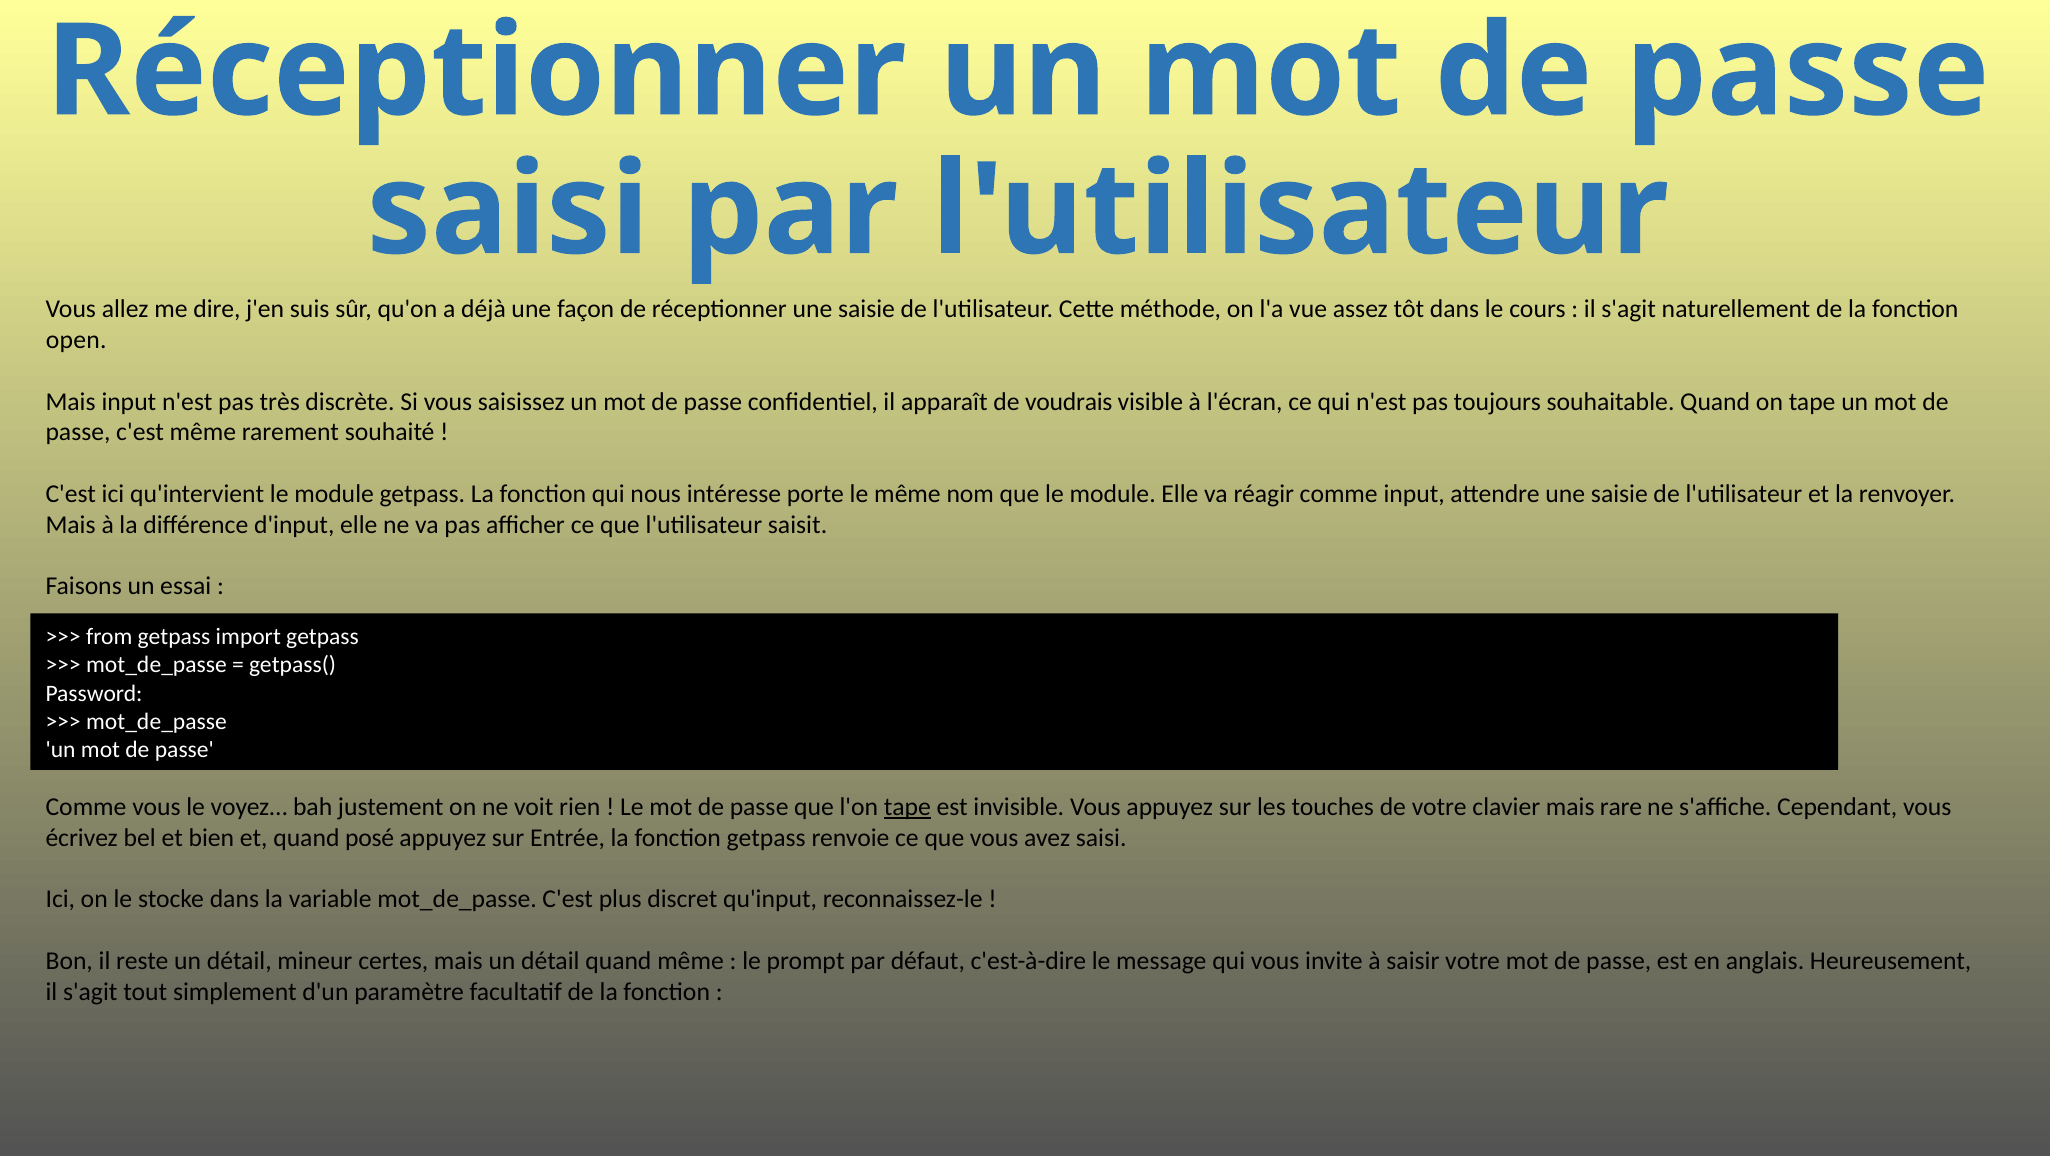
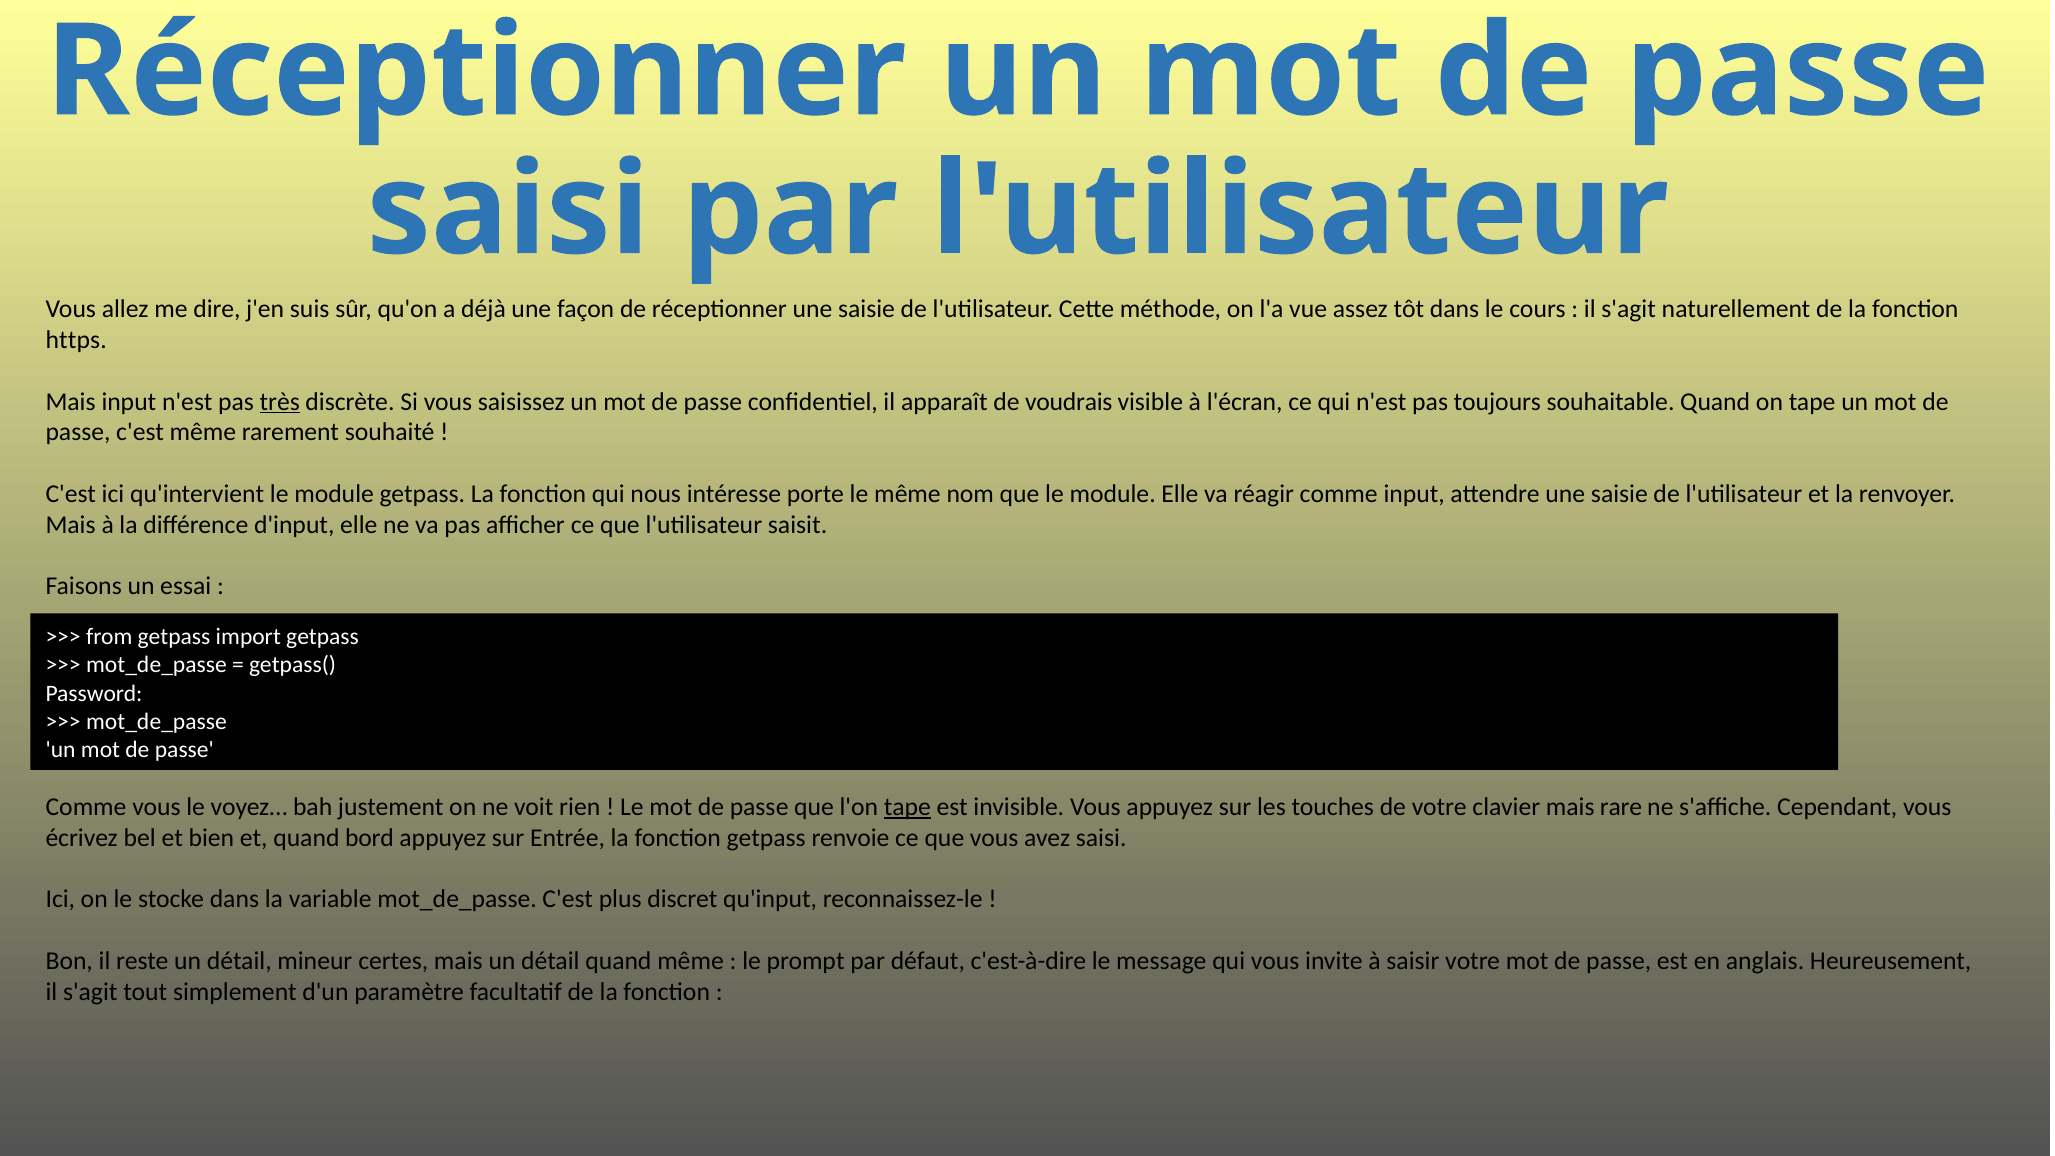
open: open -> https (76, 340)
très underline: none -> present (280, 402)
posé: posé -> bord (370, 838)
